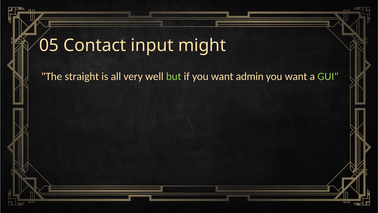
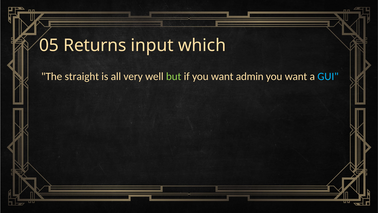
Contact: Contact -> Returns (95, 45)
might: might -> which (202, 45)
GUI colour: light green -> light blue (328, 76)
